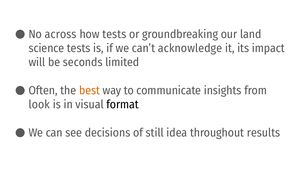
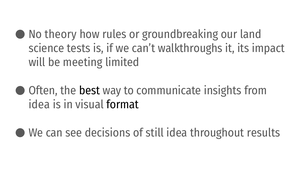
across: across -> theory (61, 34)
how tests: tests -> rules (114, 34)
acknowledge: acknowledge -> walkthroughs (190, 48)
seconds: seconds -> meeting (83, 62)
best colour: orange -> black (89, 91)
look: look -> idea (39, 105)
